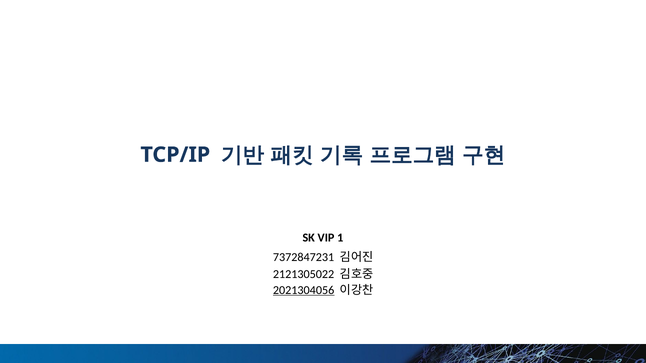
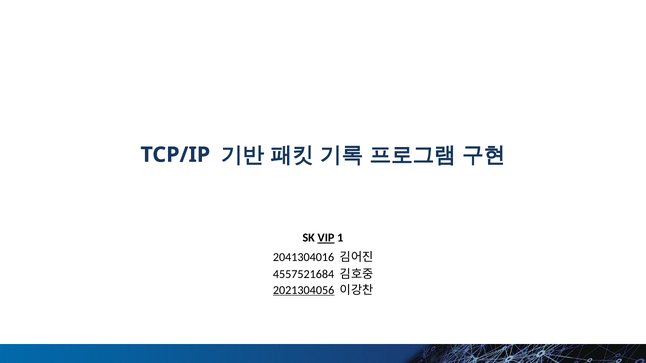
VIP underline: none -> present (326, 238)
7372847231: 7372847231 -> 2041304016 (304, 257)
2121305022: 2121305022 -> 4557521684 (304, 274)
